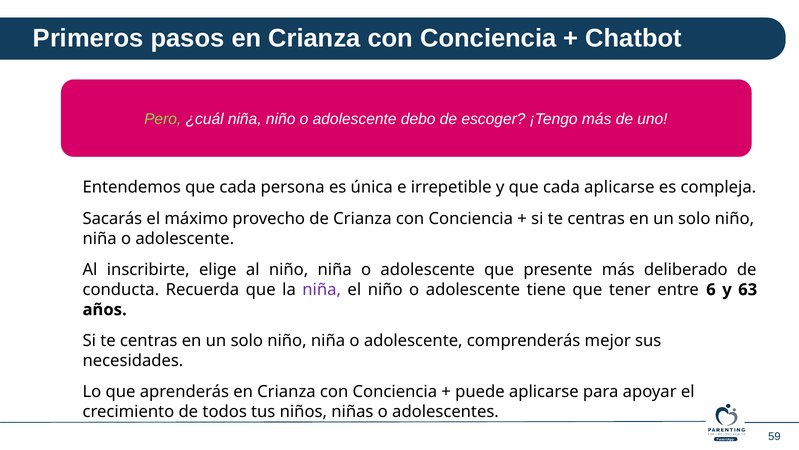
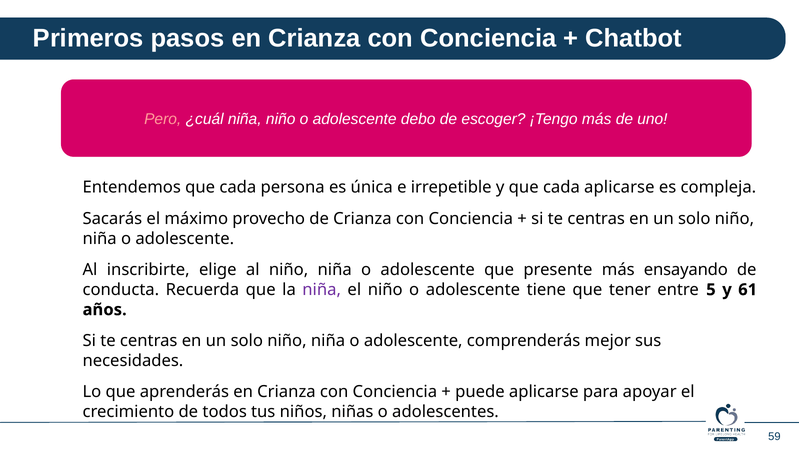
Pero colour: light green -> pink (163, 119)
deliberado: deliberado -> ensayando (686, 269)
6: 6 -> 5 (711, 289)
63: 63 -> 61 (748, 289)
